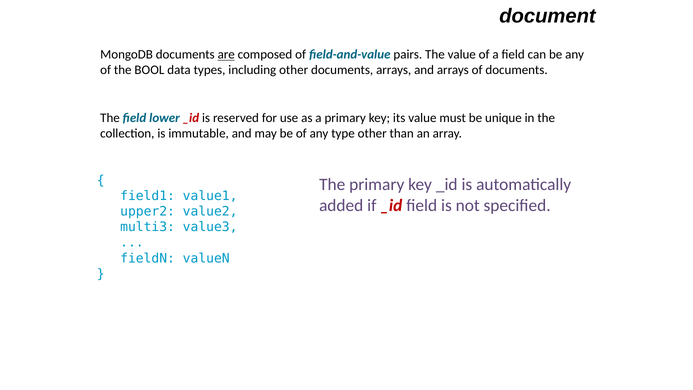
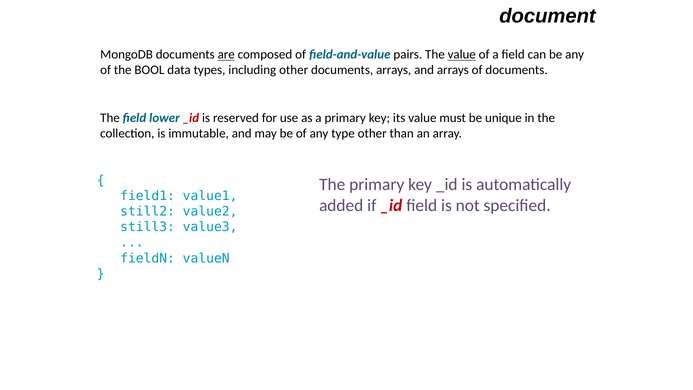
value underline: none -> present (462, 55)
upper2: upper2 -> still2 (148, 211)
multi3: multi3 -> still3 (148, 227)
